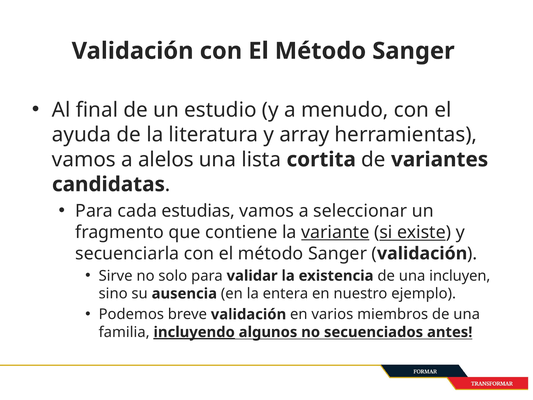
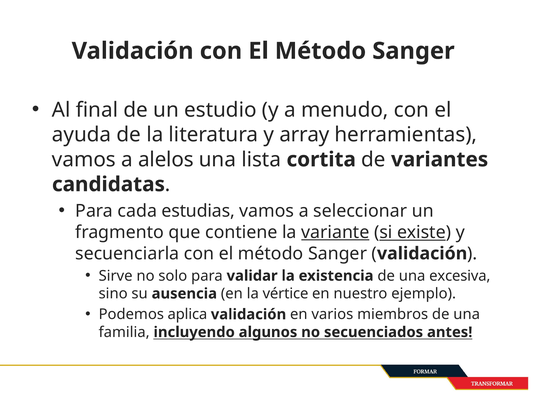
incluyen: incluyen -> excesiva (460, 276)
entera: entera -> vértice (285, 293)
breve: breve -> aplica (187, 314)
incluyendo underline: present -> none (194, 332)
